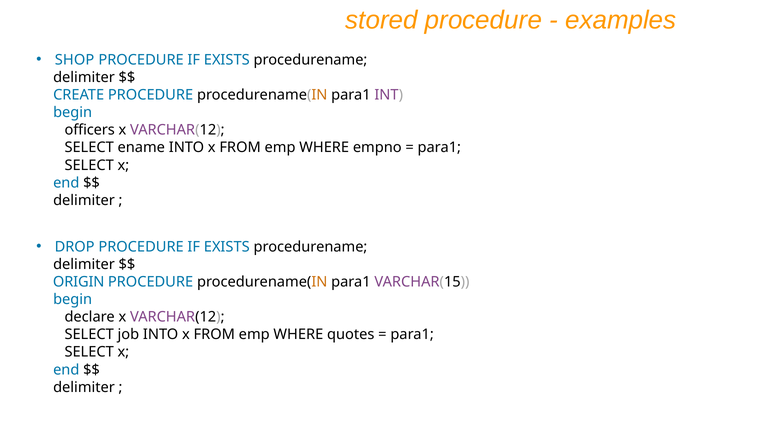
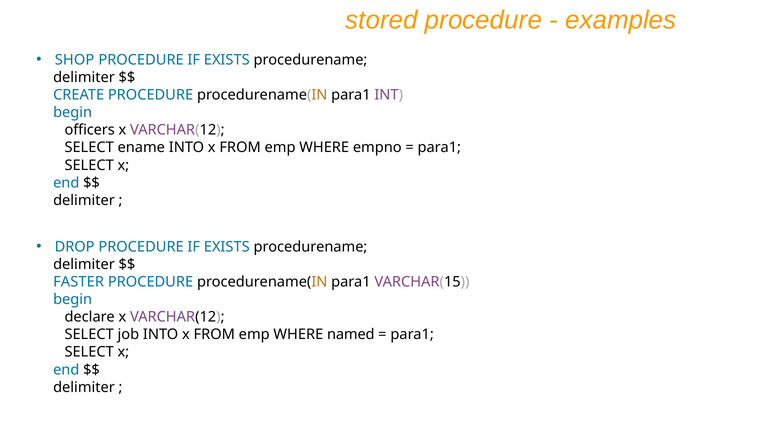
ORIGIN: ORIGIN -> FASTER (79, 282)
quotes: quotes -> named (351, 334)
